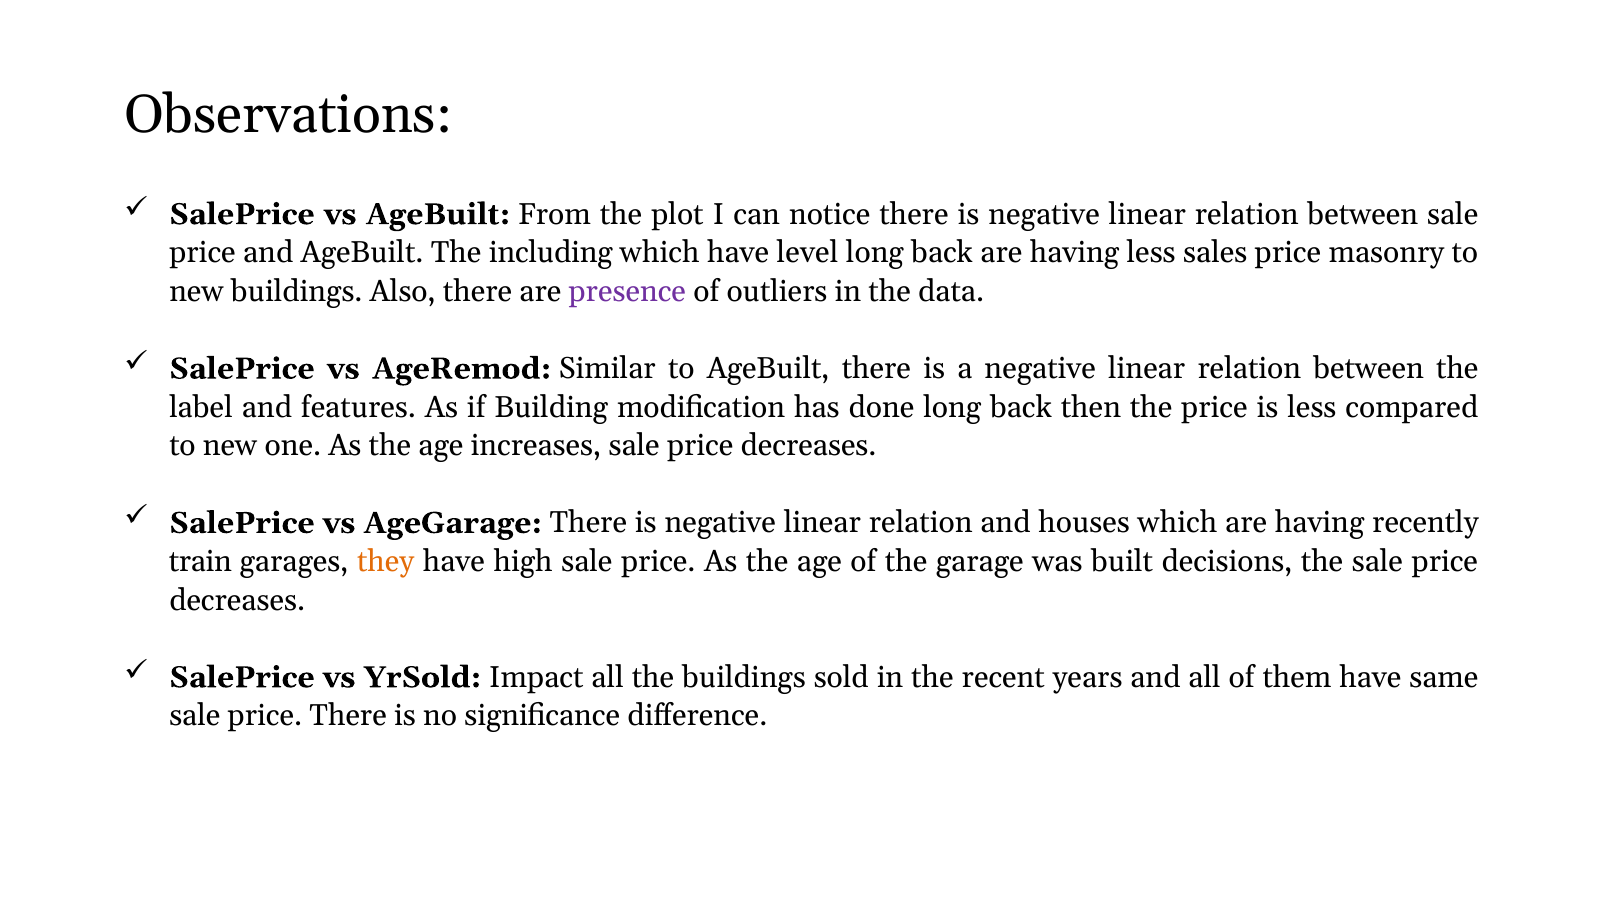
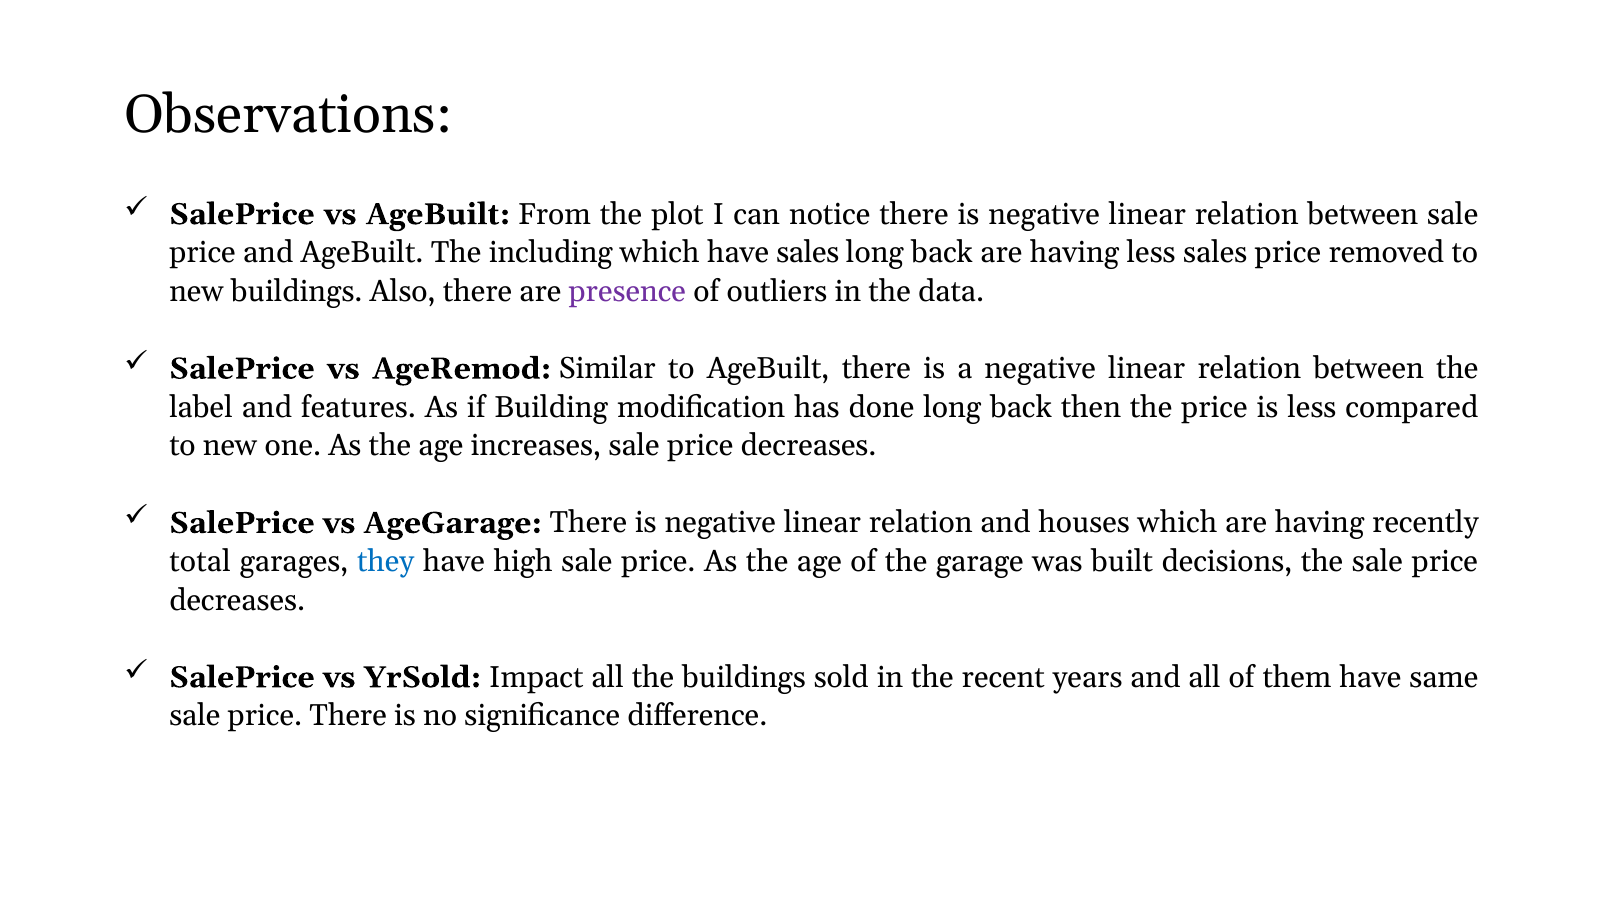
have level: level -> sales (808, 253)
masonry: masonry -> removed (1386, 253)
train: train -> total (200, 562)
they colour: orange -> blue (386, 562)
